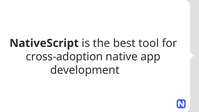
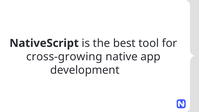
cross-adoption: cross-adoption -> cross-growing (64, 57)
